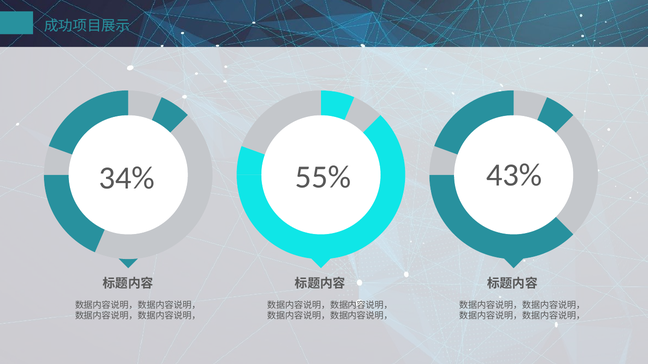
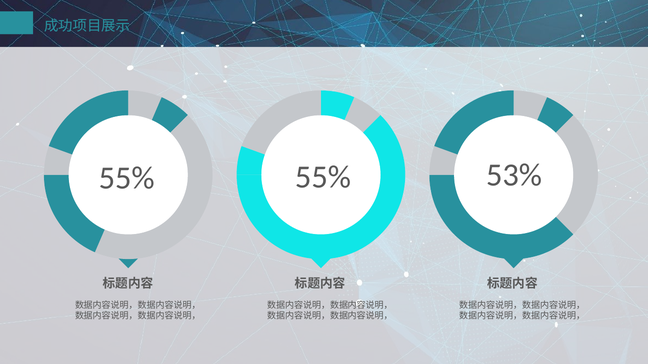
34%: 34% -> 55% (127, 178)
43%: 43% -> 53% (514, 175)
